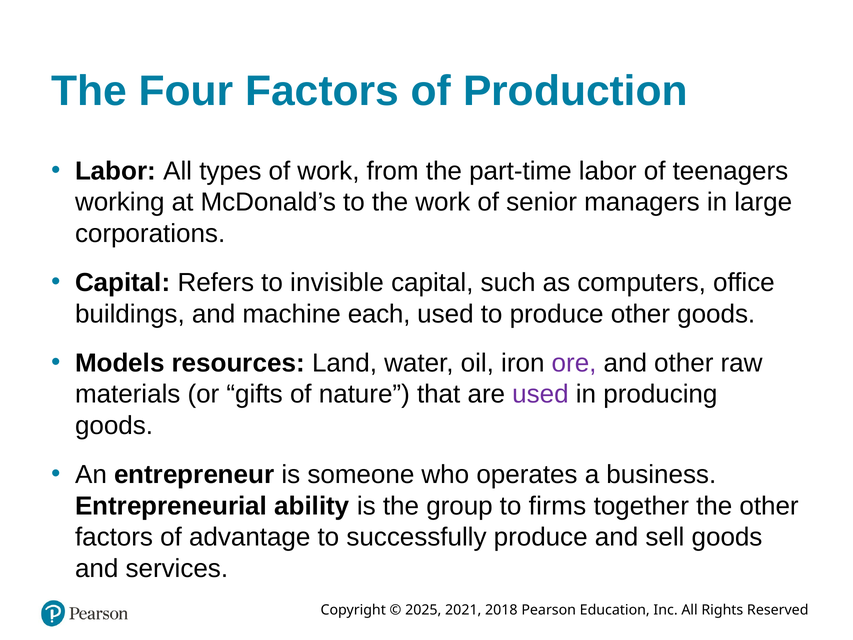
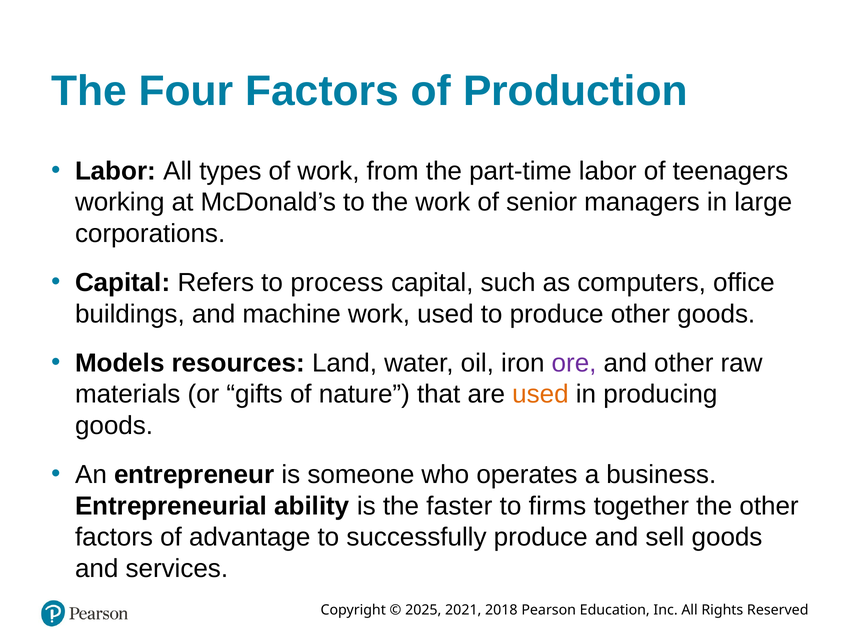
invisible: invisible -> process (337, 283)
machine each: each -> work (379, 314)
used colour: purple -> orange (540, 394)
group: group -> faster (459, 506)
